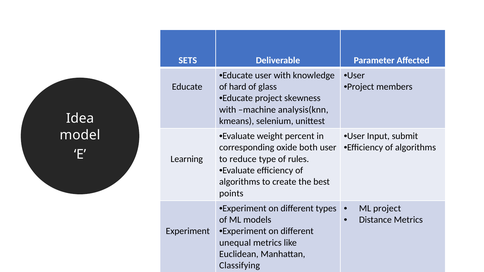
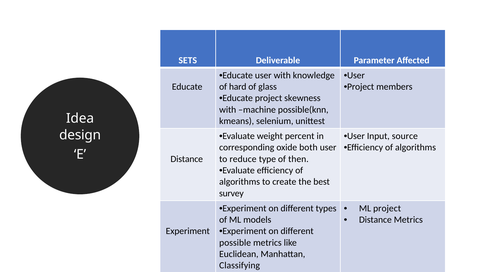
analysis(knn: analysis(knn -> possible(knn (303, 110)
model: model -> design (80, 135)
submit: submit -> source (405, 136)
Learning: Learning -> Distance (187, 159)
rules: rules -> then (298, 159)
points: points -> survey (231, 193)
unequal: unequal -> possible (235, 243)
